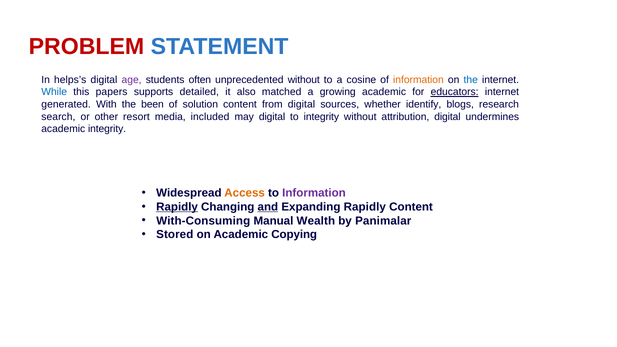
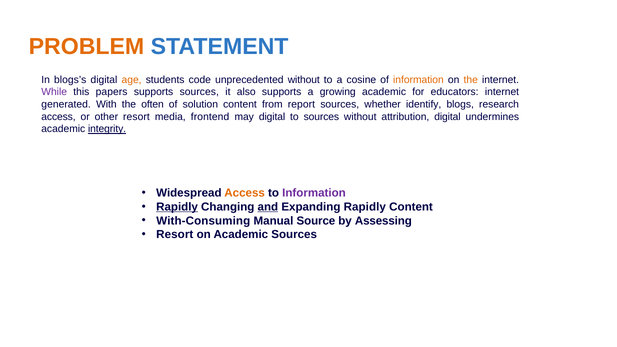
PROBLEM colour: red -> orange (86, 46)
helps’s: helps’s -> blogs’s (70, 80)
age colour: purple -> orange (132, 80)
often: often -> code (200, 80)
the colour: blue -> orange (471, 80)
While colour: blue -> purple (54, 92)
supports detailed: detailed -> sources (199, 92)
also matched: matched -> supports (282, 92)
educators underline: present -> none (455, 92)
been: been -> often (153, 104)
from digital: digital -> report (301, 104)
search: search -> access (58, 117)
included: included -> frontend (210, 117)
to integrity: integrity -> sources (321, 117)
integrity underline: none -> present (107, 129)
Wealth: Wealth -> Source (316, 221)
Panimalar: Panimalar -> Assessing (383, 221)
Stored: Stored -> Resort (175, 235)
Academic Copying: Copying -> Sources (294, 235)
